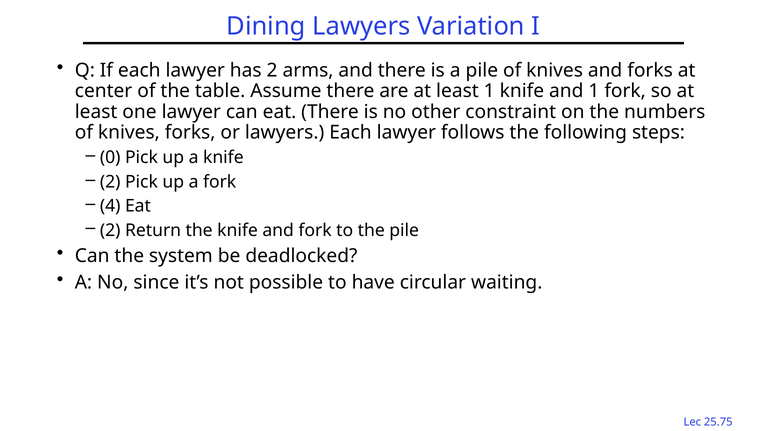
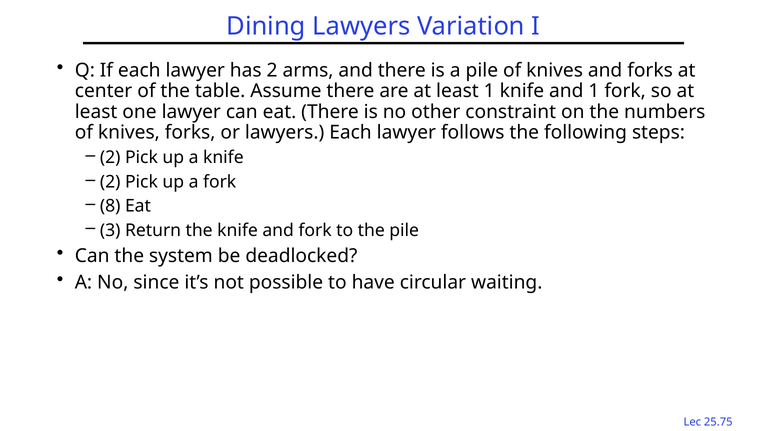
0: 0 -> 2 (110, 158)
4: 4 -> 8 (110, 206)
2: 2 -> 3 (110, 230)
